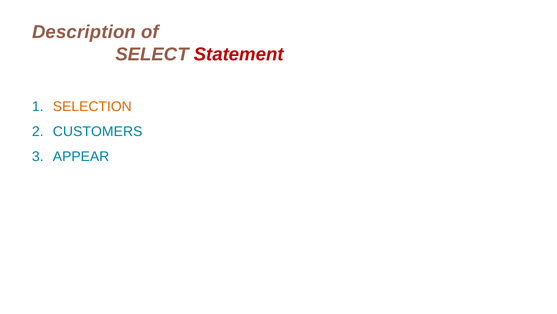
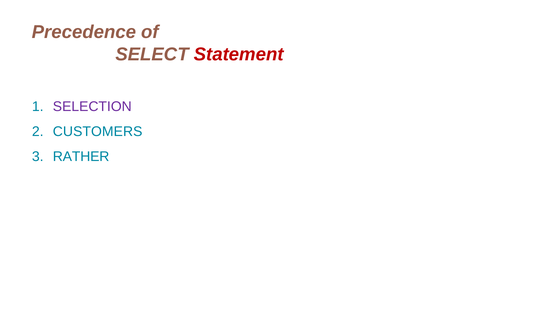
Description: Description -> Precedence (84, 32)
SELECTION colour: orange -> purple (92, 106)
APPEAR: APPEAR -> RATHER (81, 156)
